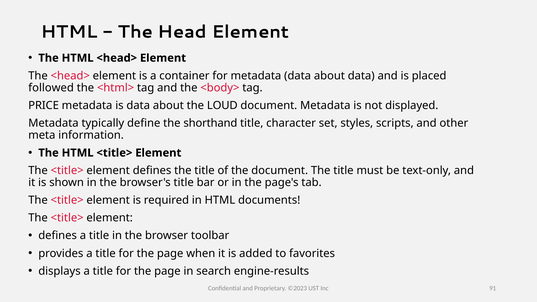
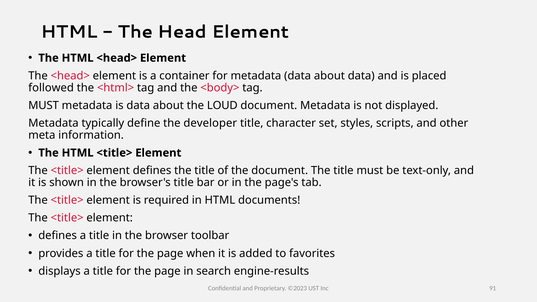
PRICE: PRICE -> MUST (44, 105)
shorthand: shorthand -> developer (210, 123)
